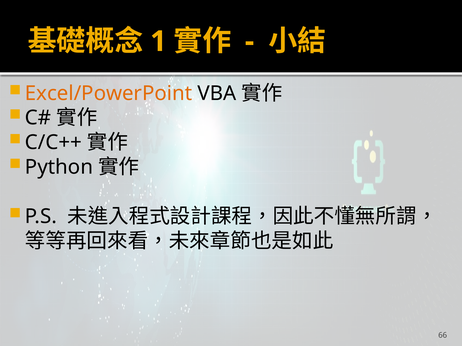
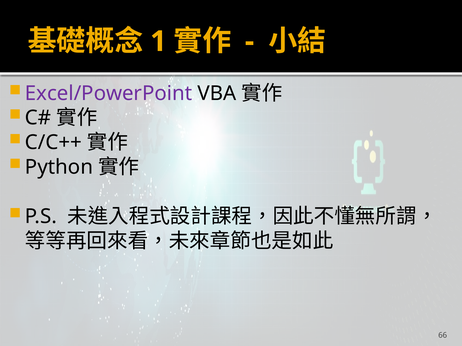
Excel/PowerPoint colour: orange -> purple (109, 93)
